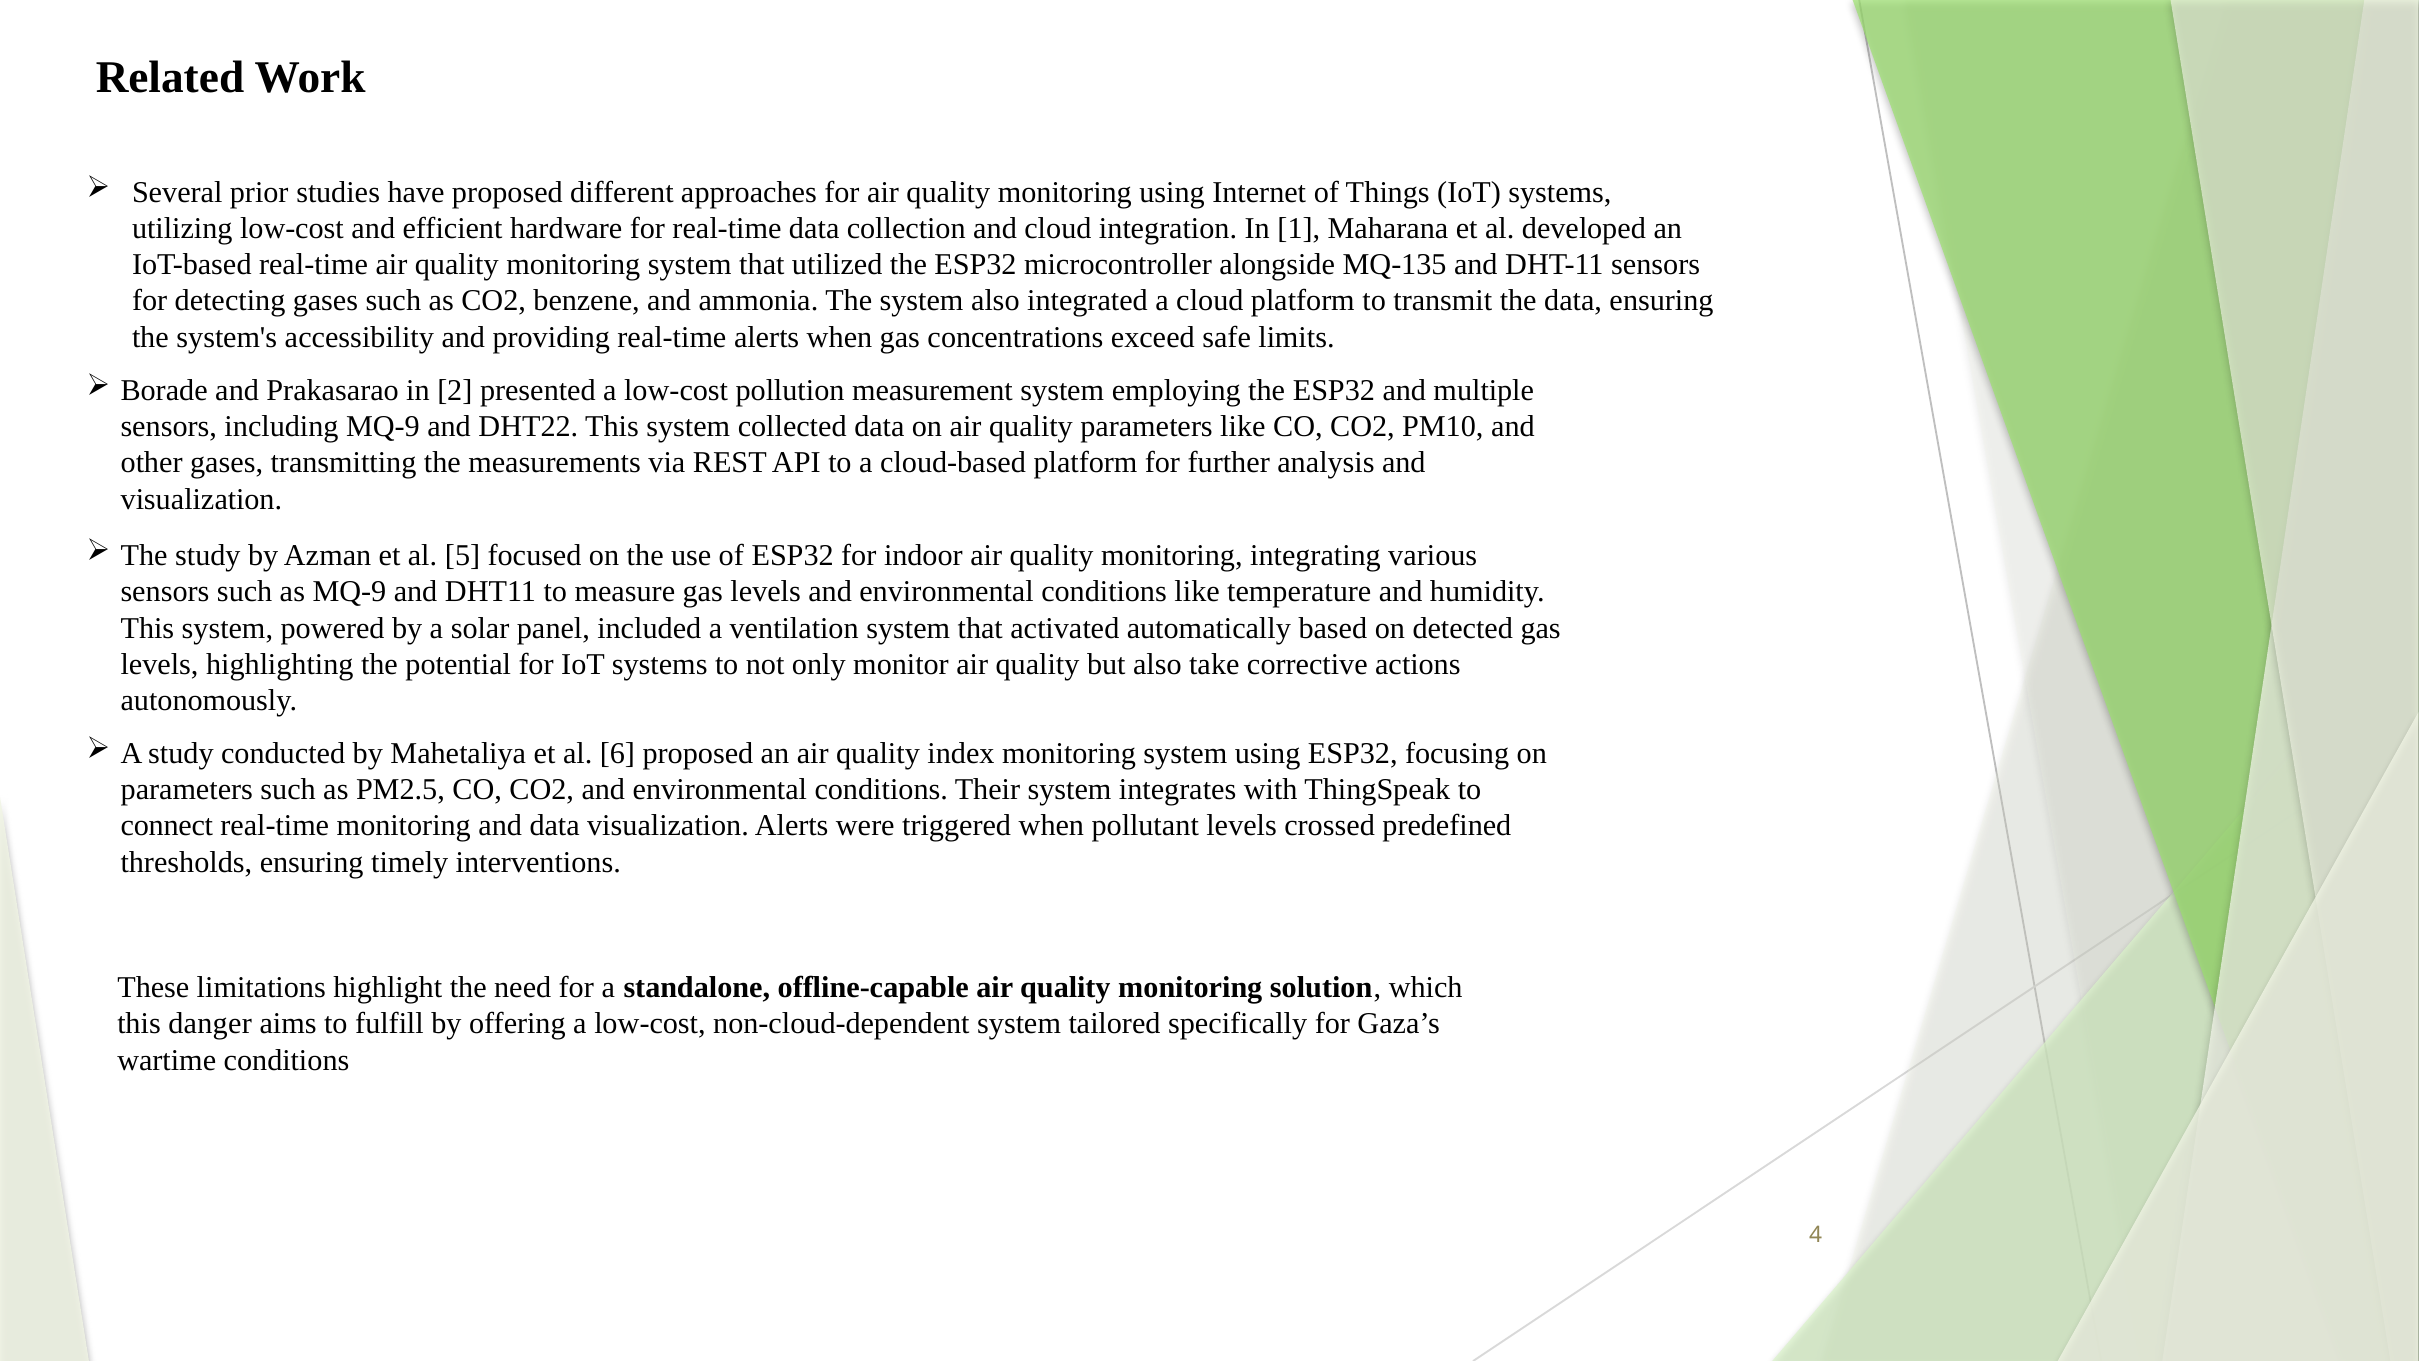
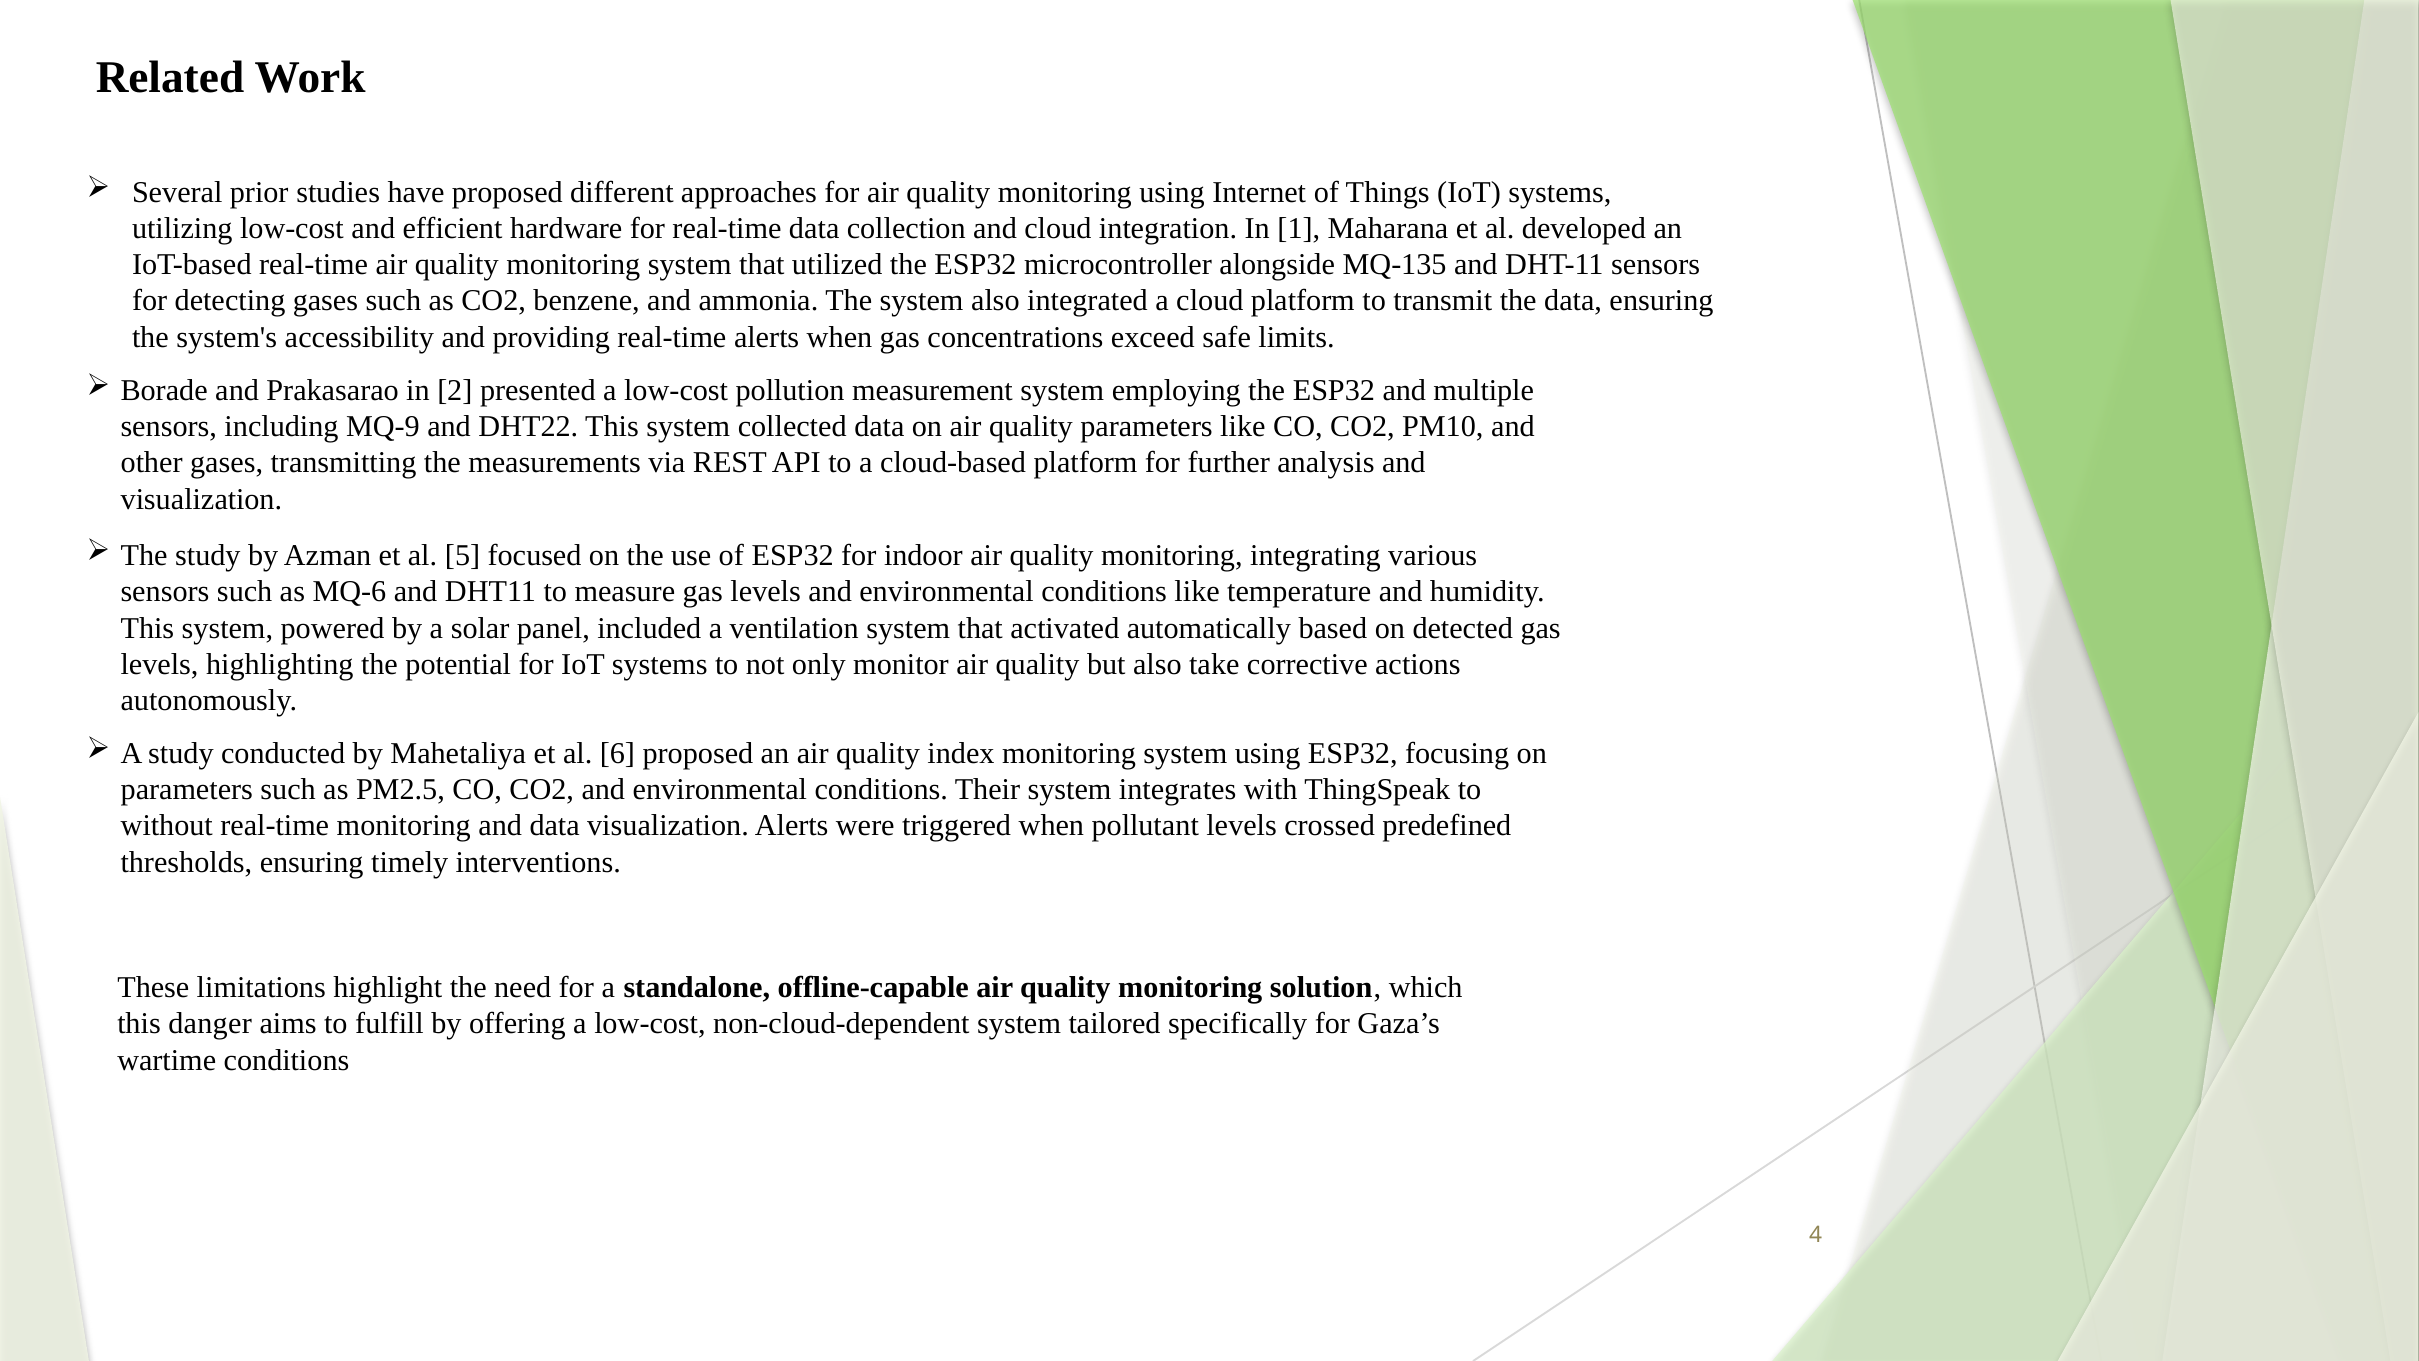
as MQ-9: MQ-9 -> MQ-6 (349, 592)
connect: connect -> without (167, 826)
